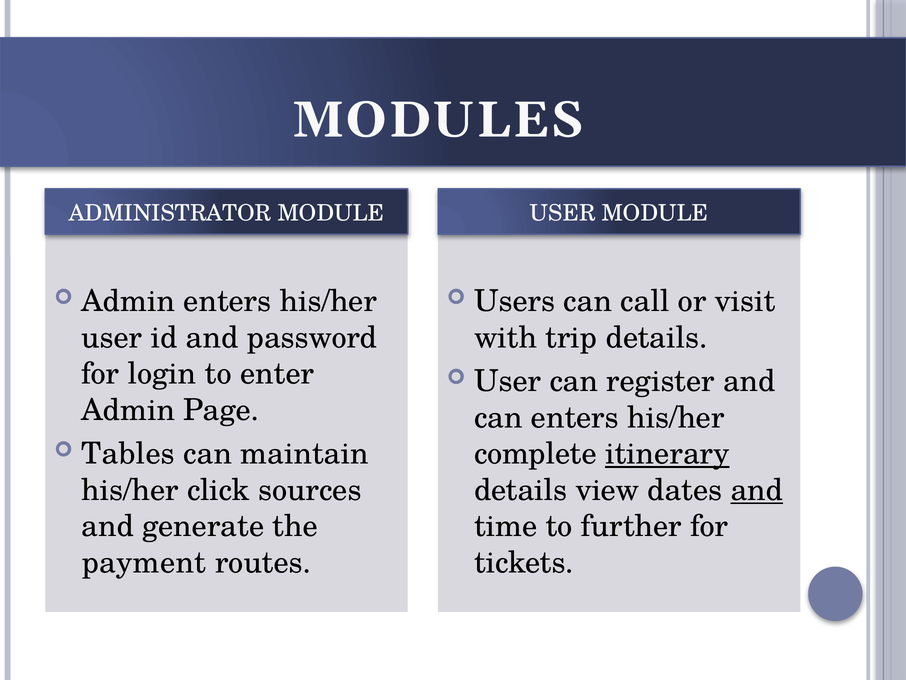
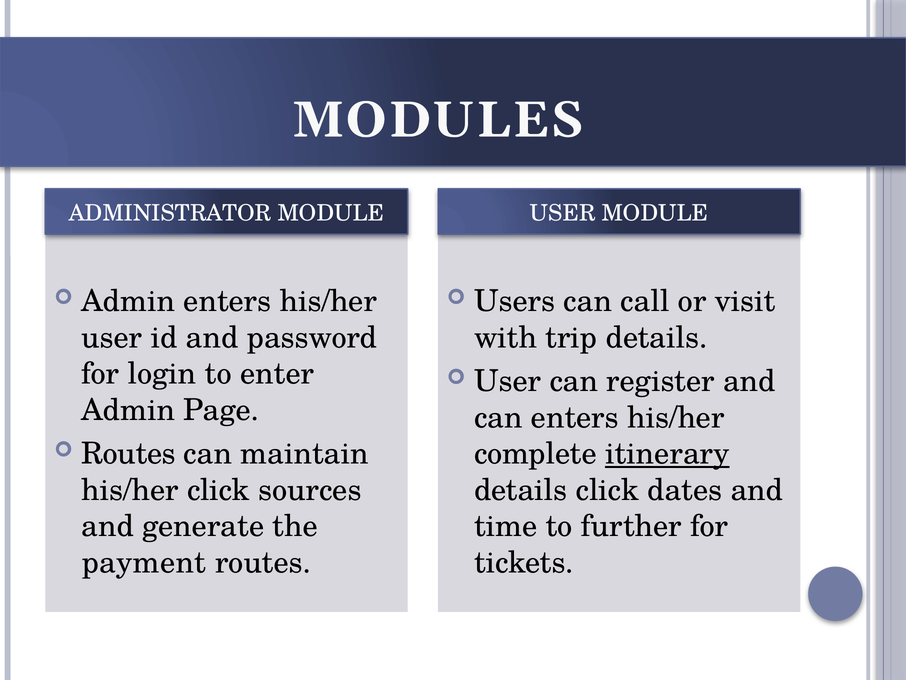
Tables: Tables -> Routes (128, 454)
details view: view -> click (607, 490)
and underline: present -> none (757, 490)
